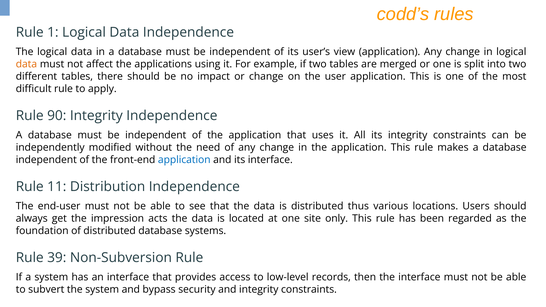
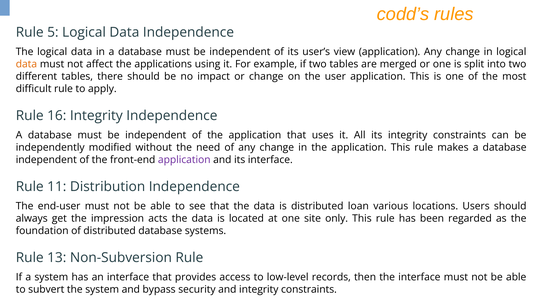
1: 1 -> 5 (53, 32)
90: 90 -> 16 (57, 116)
application colour: blue -> purple (184, 160)
thus: thus -> loan (358, 206)
39: 39 -> 13 (57, 258)
